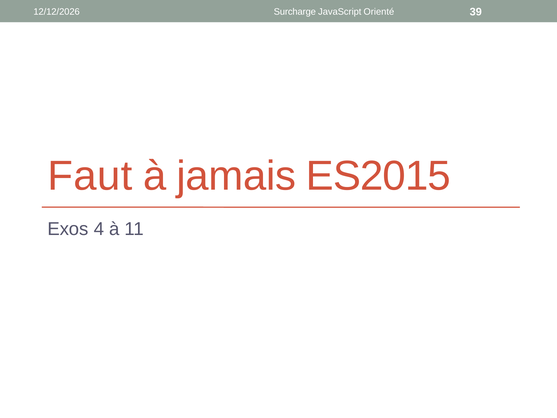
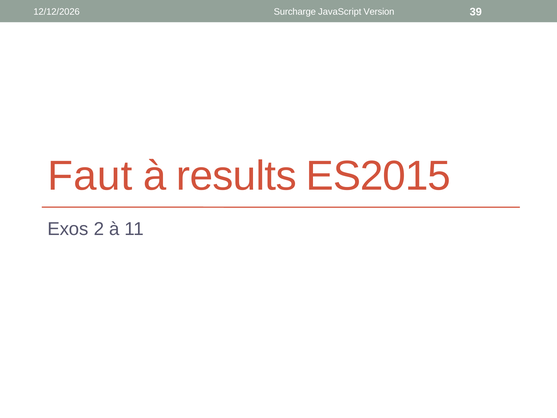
Orienté: Orienté -> Version (379, 12)
jamais: jamais -> results (236, 176)
4: 4 -> 2 (99, 229)
